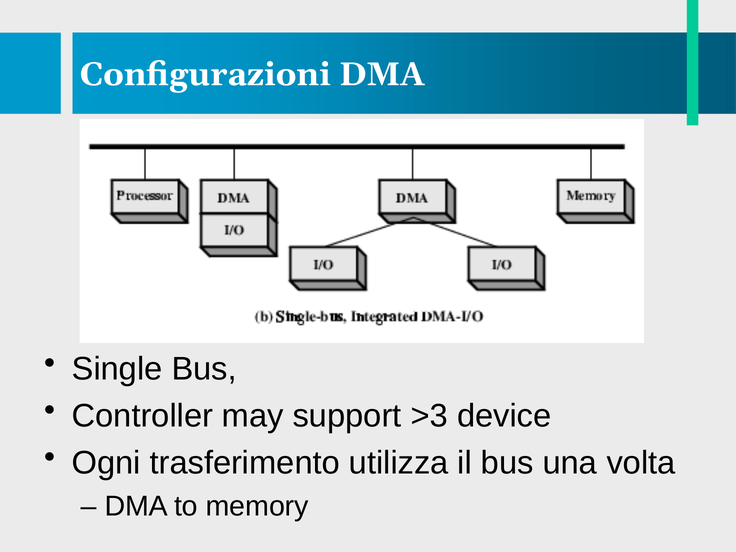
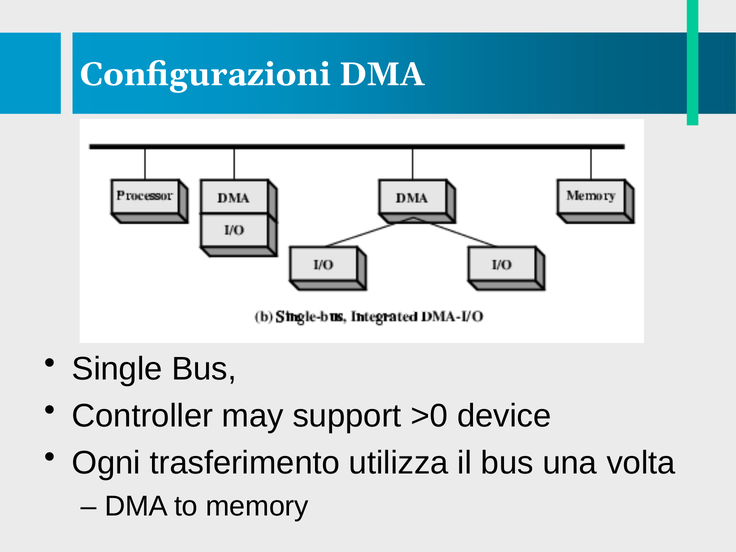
>3: >3 -> >0 (429, 416)
